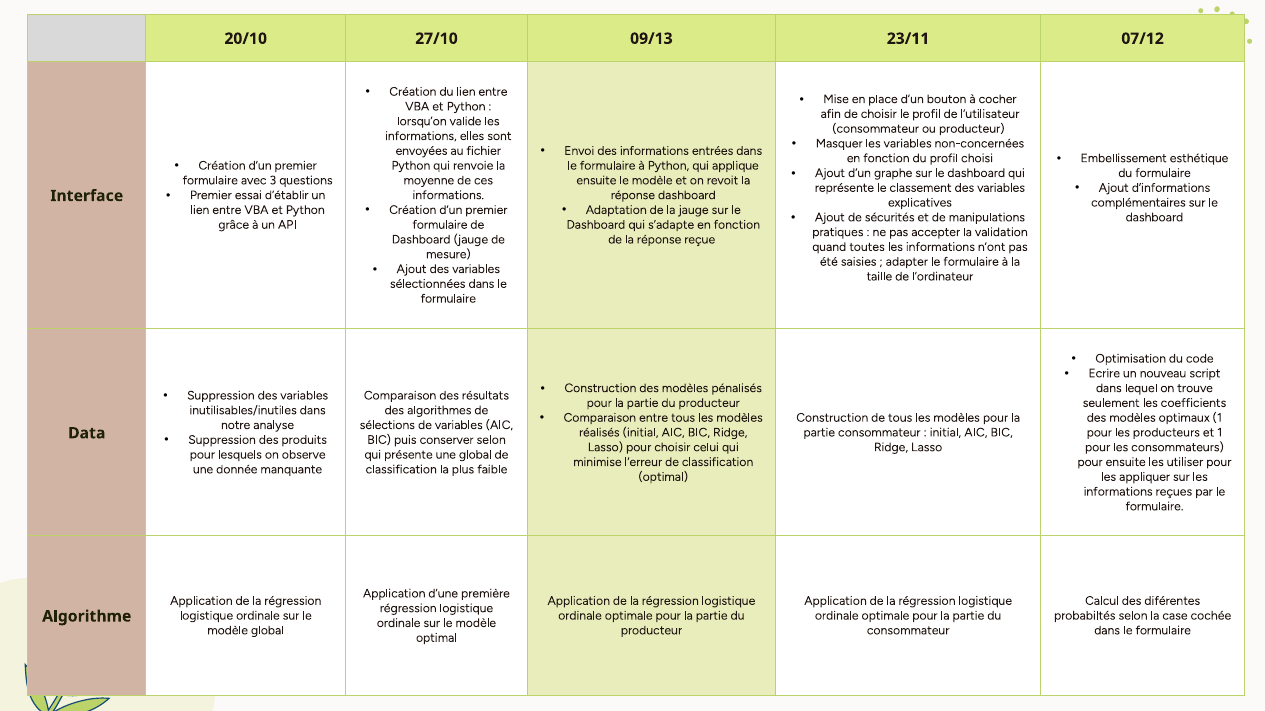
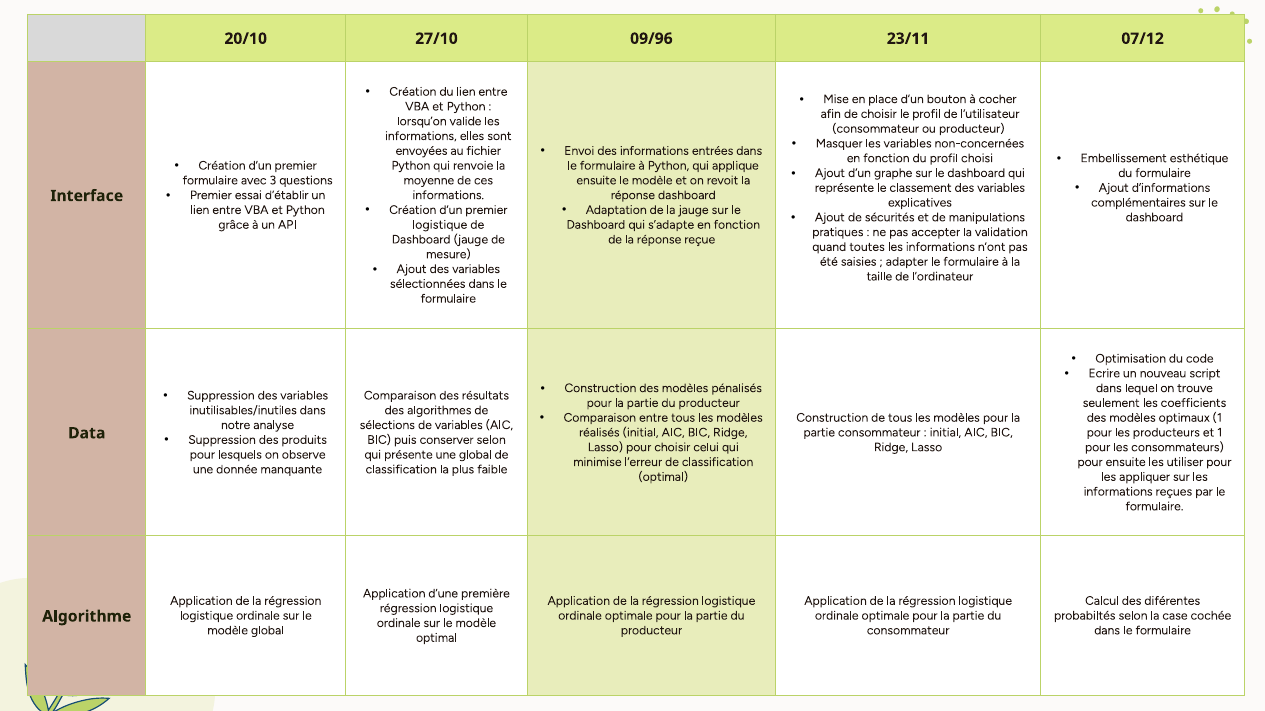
09/13: 09/13 -> 09/96 (651, 39)
formulaire: formulaire -> logistique (440, 225)
